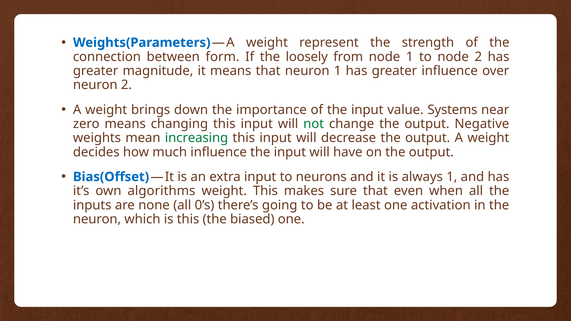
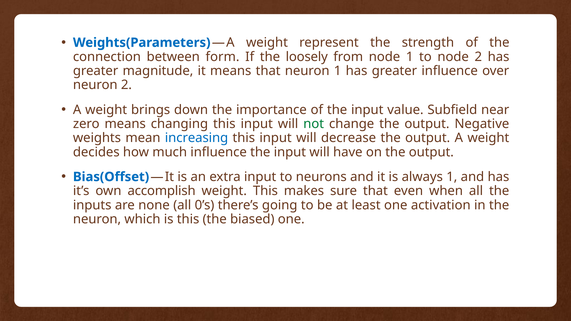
Systems: Systems -> Subfield (452, 110)
increasing colour: green -> blue (197, 138)
algorithms: algorithms -> accomplish (162, 191)
